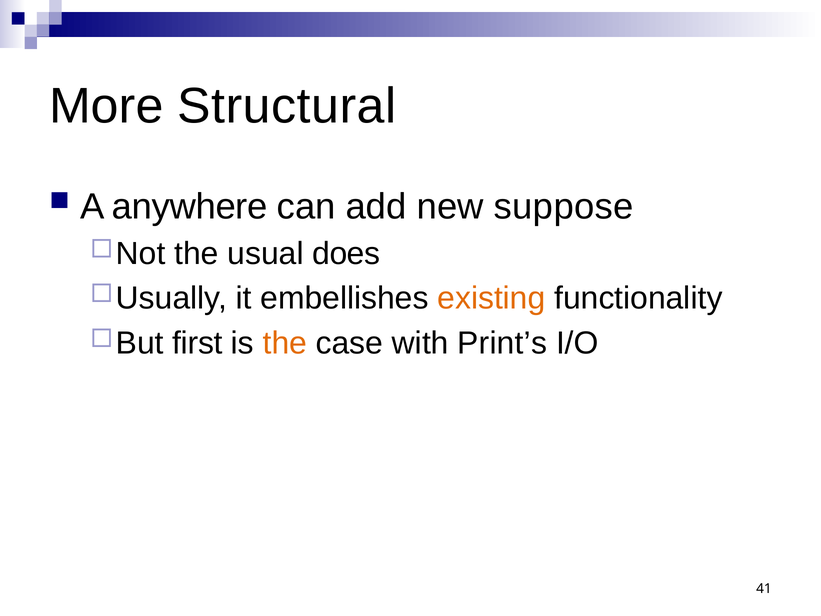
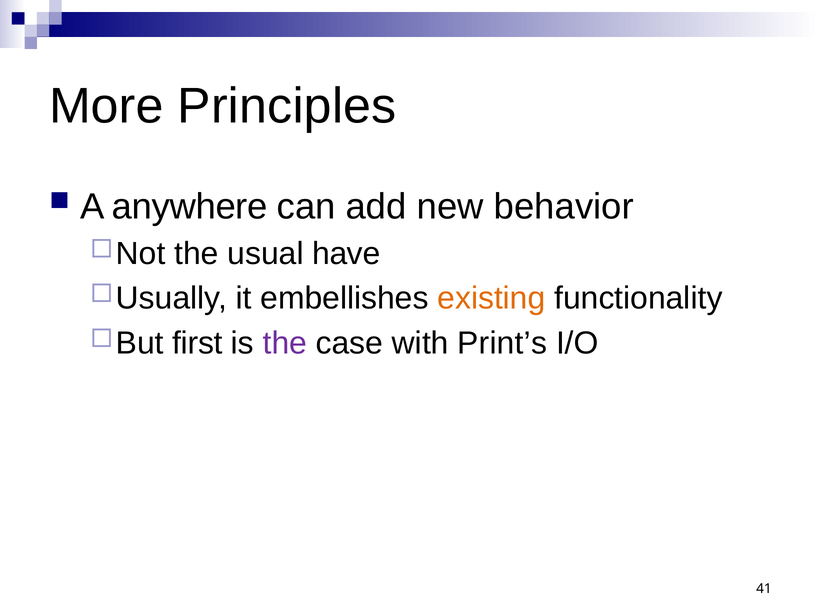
Structural: Structural -> Principles (287, 106)
suppose: suppose -> behavior (564, 206)
does: does -> have (346, 254)
the colour: orange -> purple (285, 343)
